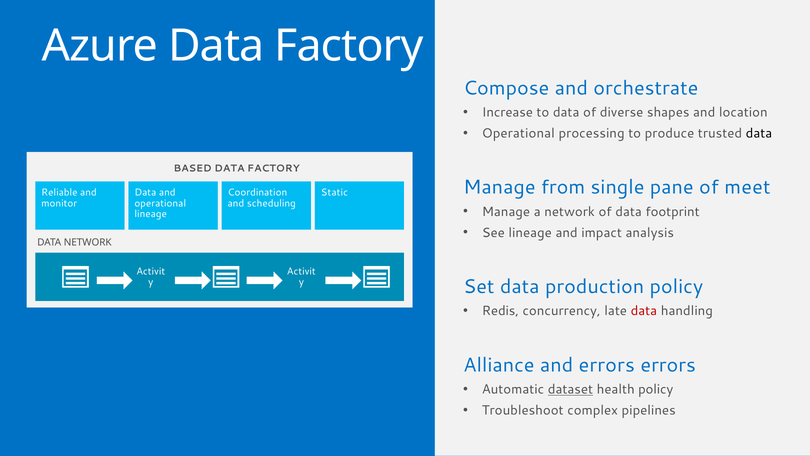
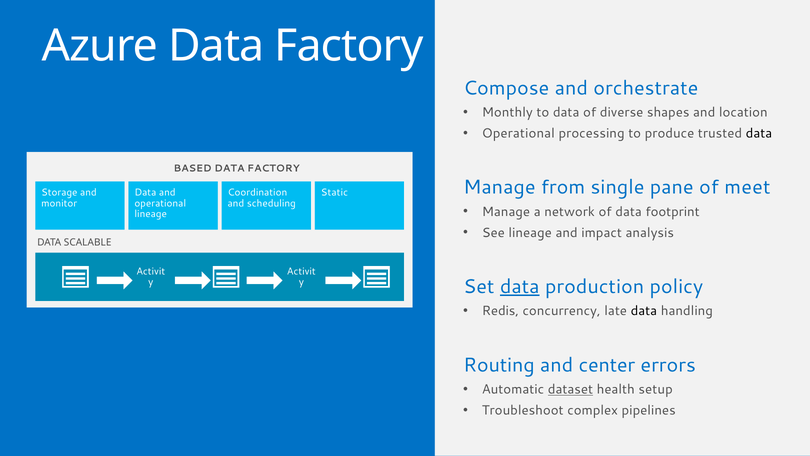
Increase: Increase -> Monthly (507, 112)
Reliable: Reliable -> Storage (59, 193)
DATA NETWORK: NETWORK -> SCALABLE (88, 242)
data underline: none -> present (520, 287)
data colour: red -> black (644, 311)
Alliance: Alliance -> Routing (499, 365)
and errors: errors -> center (607, 365)
health policy: policy -> setup (656, 389)
